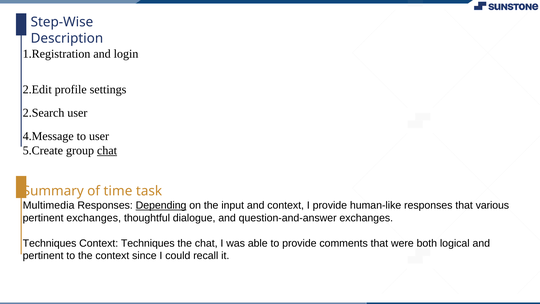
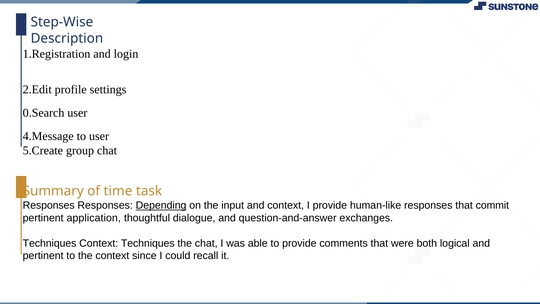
2.Search: 2.Search -> 0.Search (44, 113)
chat underline: present -> none (107, 150)
Multimedia: Multimedia -> Responses (49, 205)
various: various -> commit (492, 205)
pertinent exchanges: exchanges -> application (94, 218)
